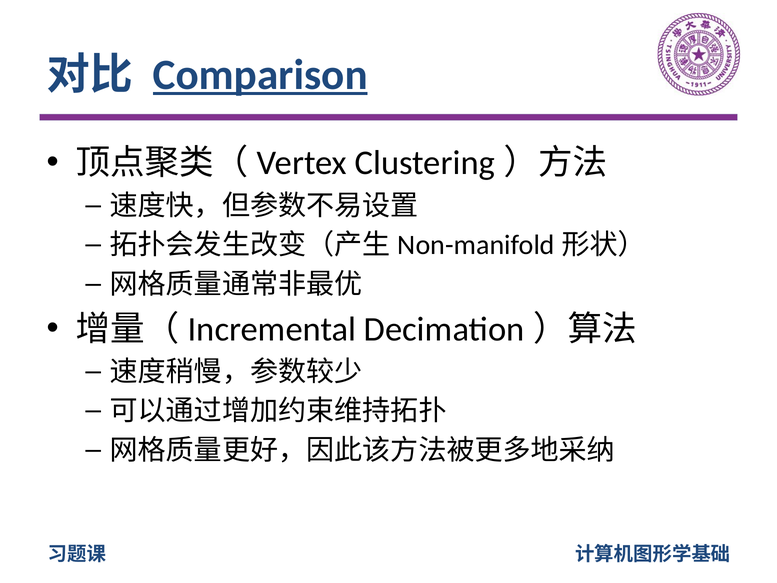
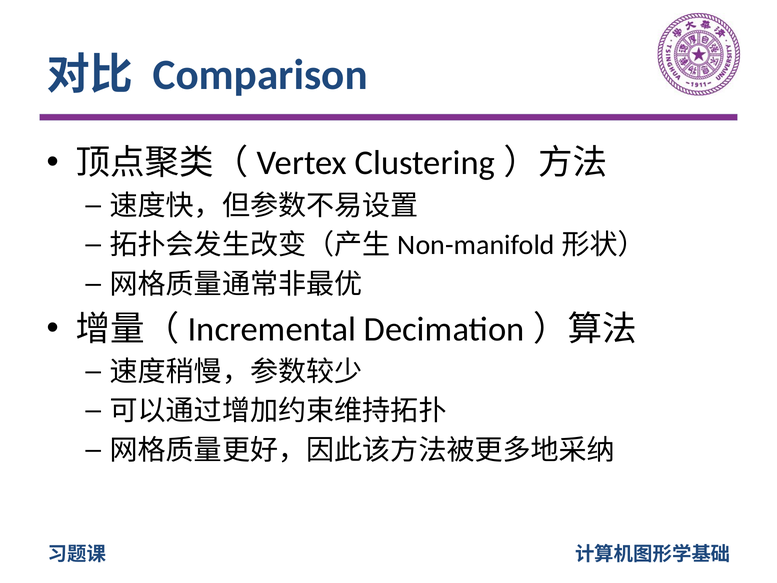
Comparison underline: present -> none (260, 75)
